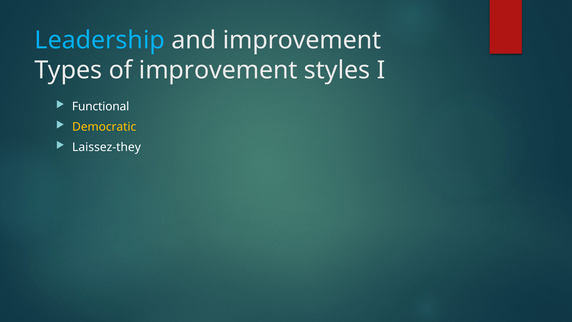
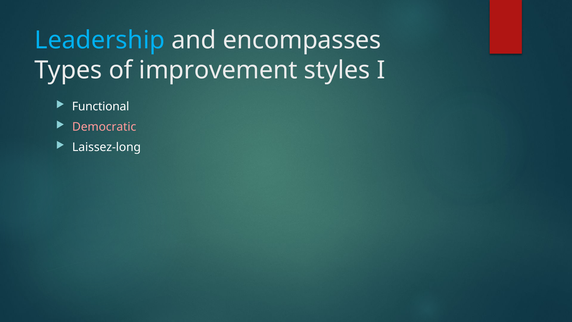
and improvement: improvement -> encompasses (302, 40)
Democratic colour: yellow -> pink (104, 127)
Laissez-they: Laissez-they -> Laissez-long (107, 147)
